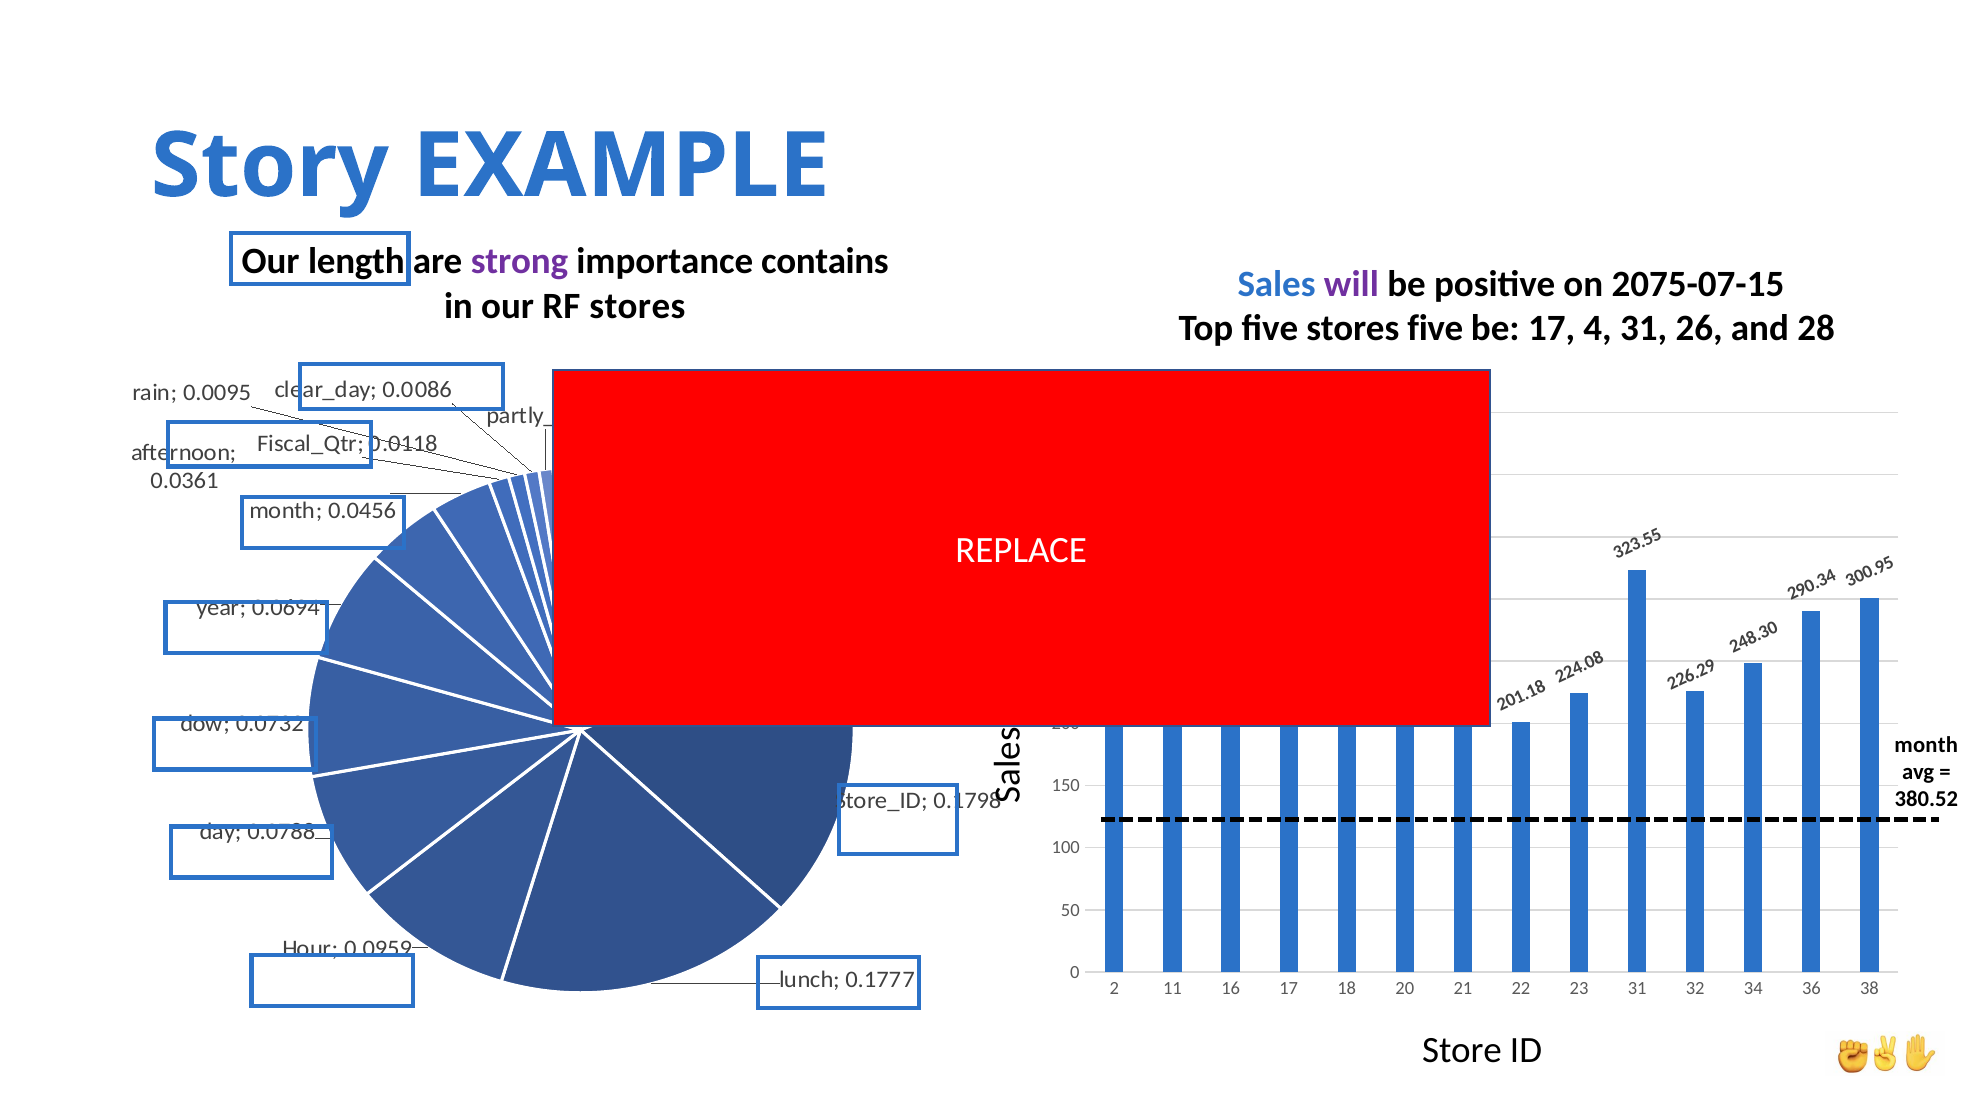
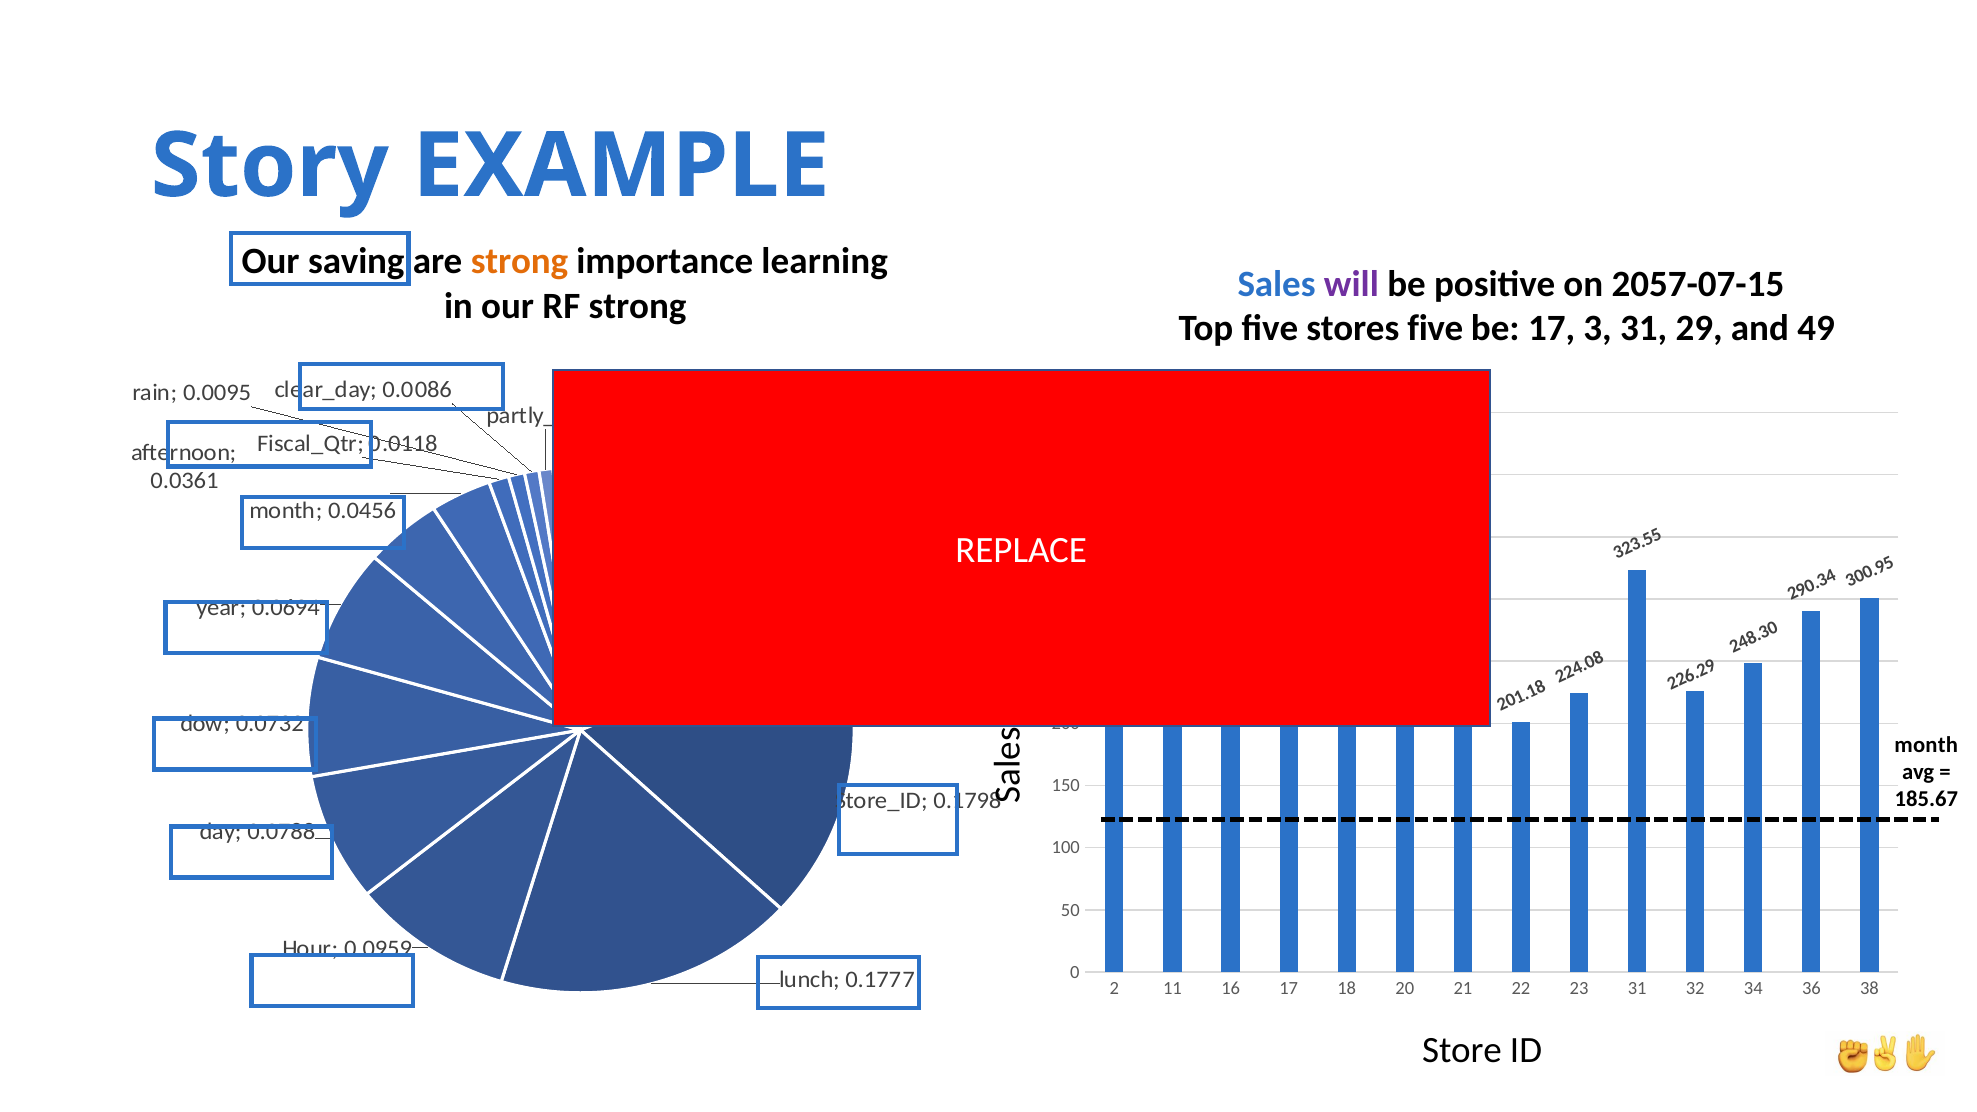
length: length -> saving (356, 262)
strong colour: purple -> orange (520, 262)
contains: contains -> learning (825, 262)
2075-07-15: 2075-07-15 -> 2057-07-15 (1698, 284)
RF stores: stores -> strong (638, 306)
4: 4 -> 3 (1597, 328)
26: 26 -> 29 (1699, 328)
28: 28 -> 49 (1816, 328)
380.52: 380.52 -> 185.67 (1926, 799)
